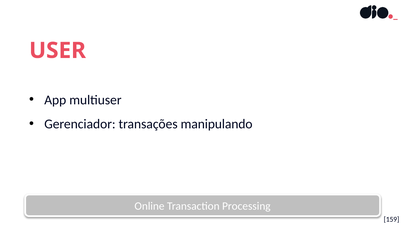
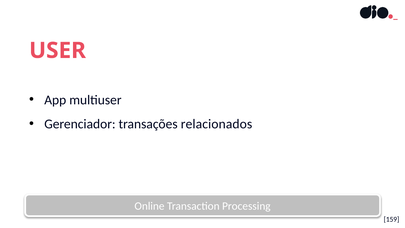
manipulando: manipulando -> relacionados (216, 124)
